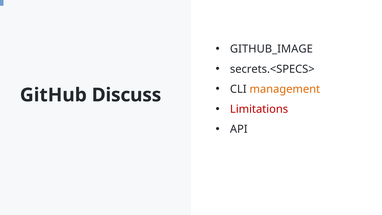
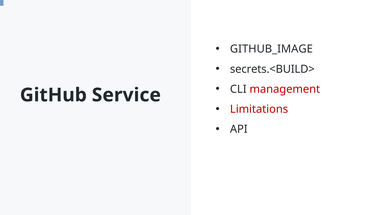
secrets.<SPECS>: secrets.<SPECS> -> secrets.<BUILD> (272, 69)
management colour: orange -> red (285, 89)
Discuss: Discuss -> Service (126, 95)
